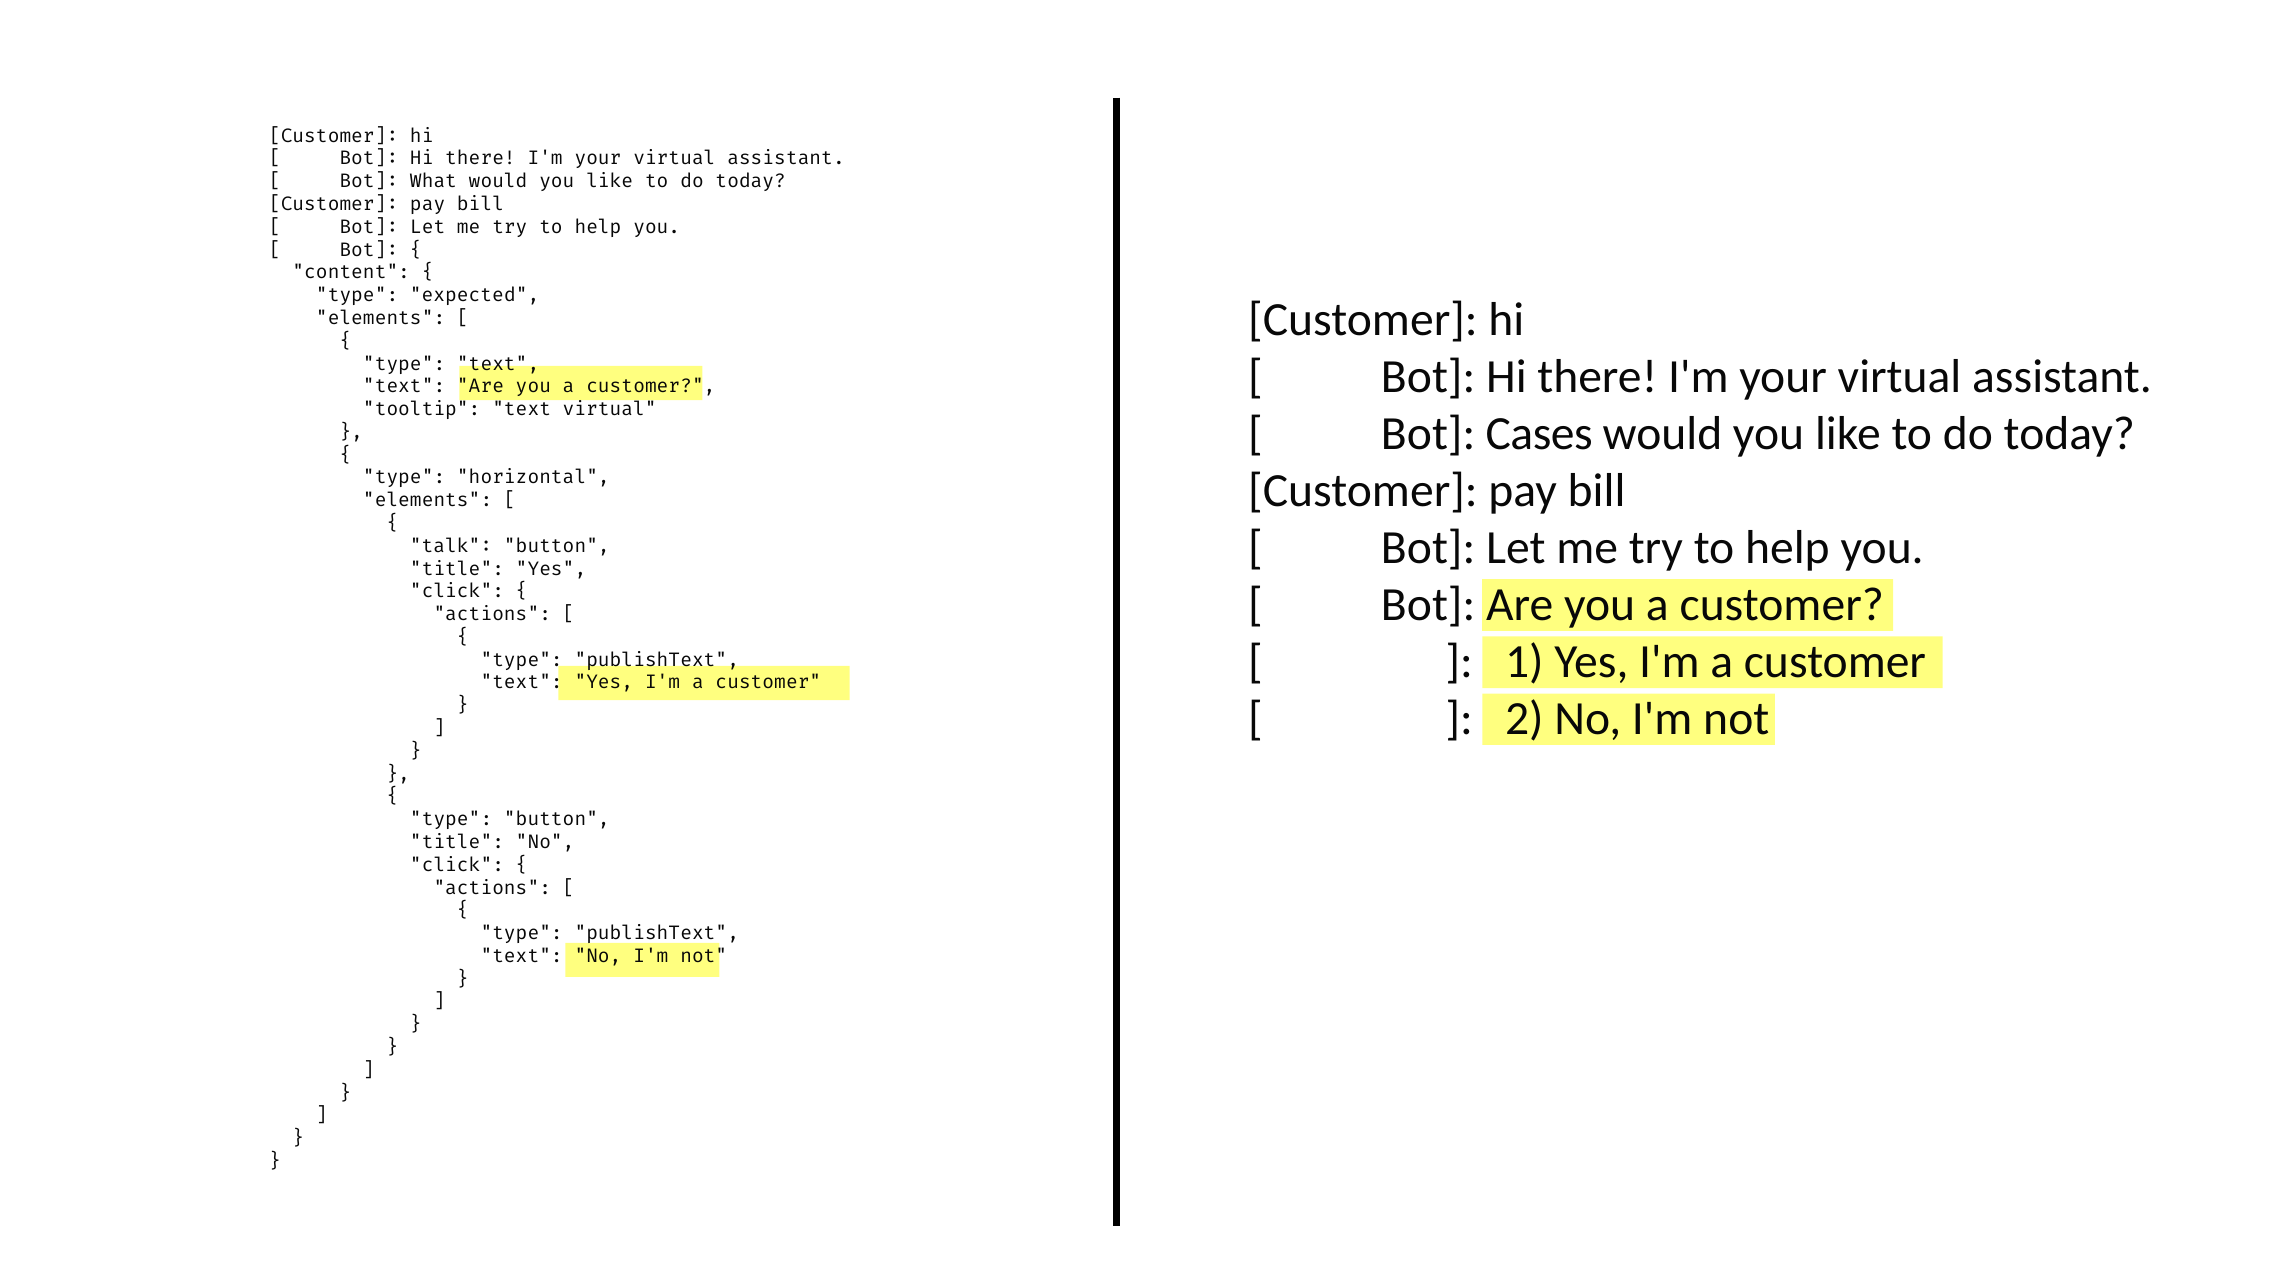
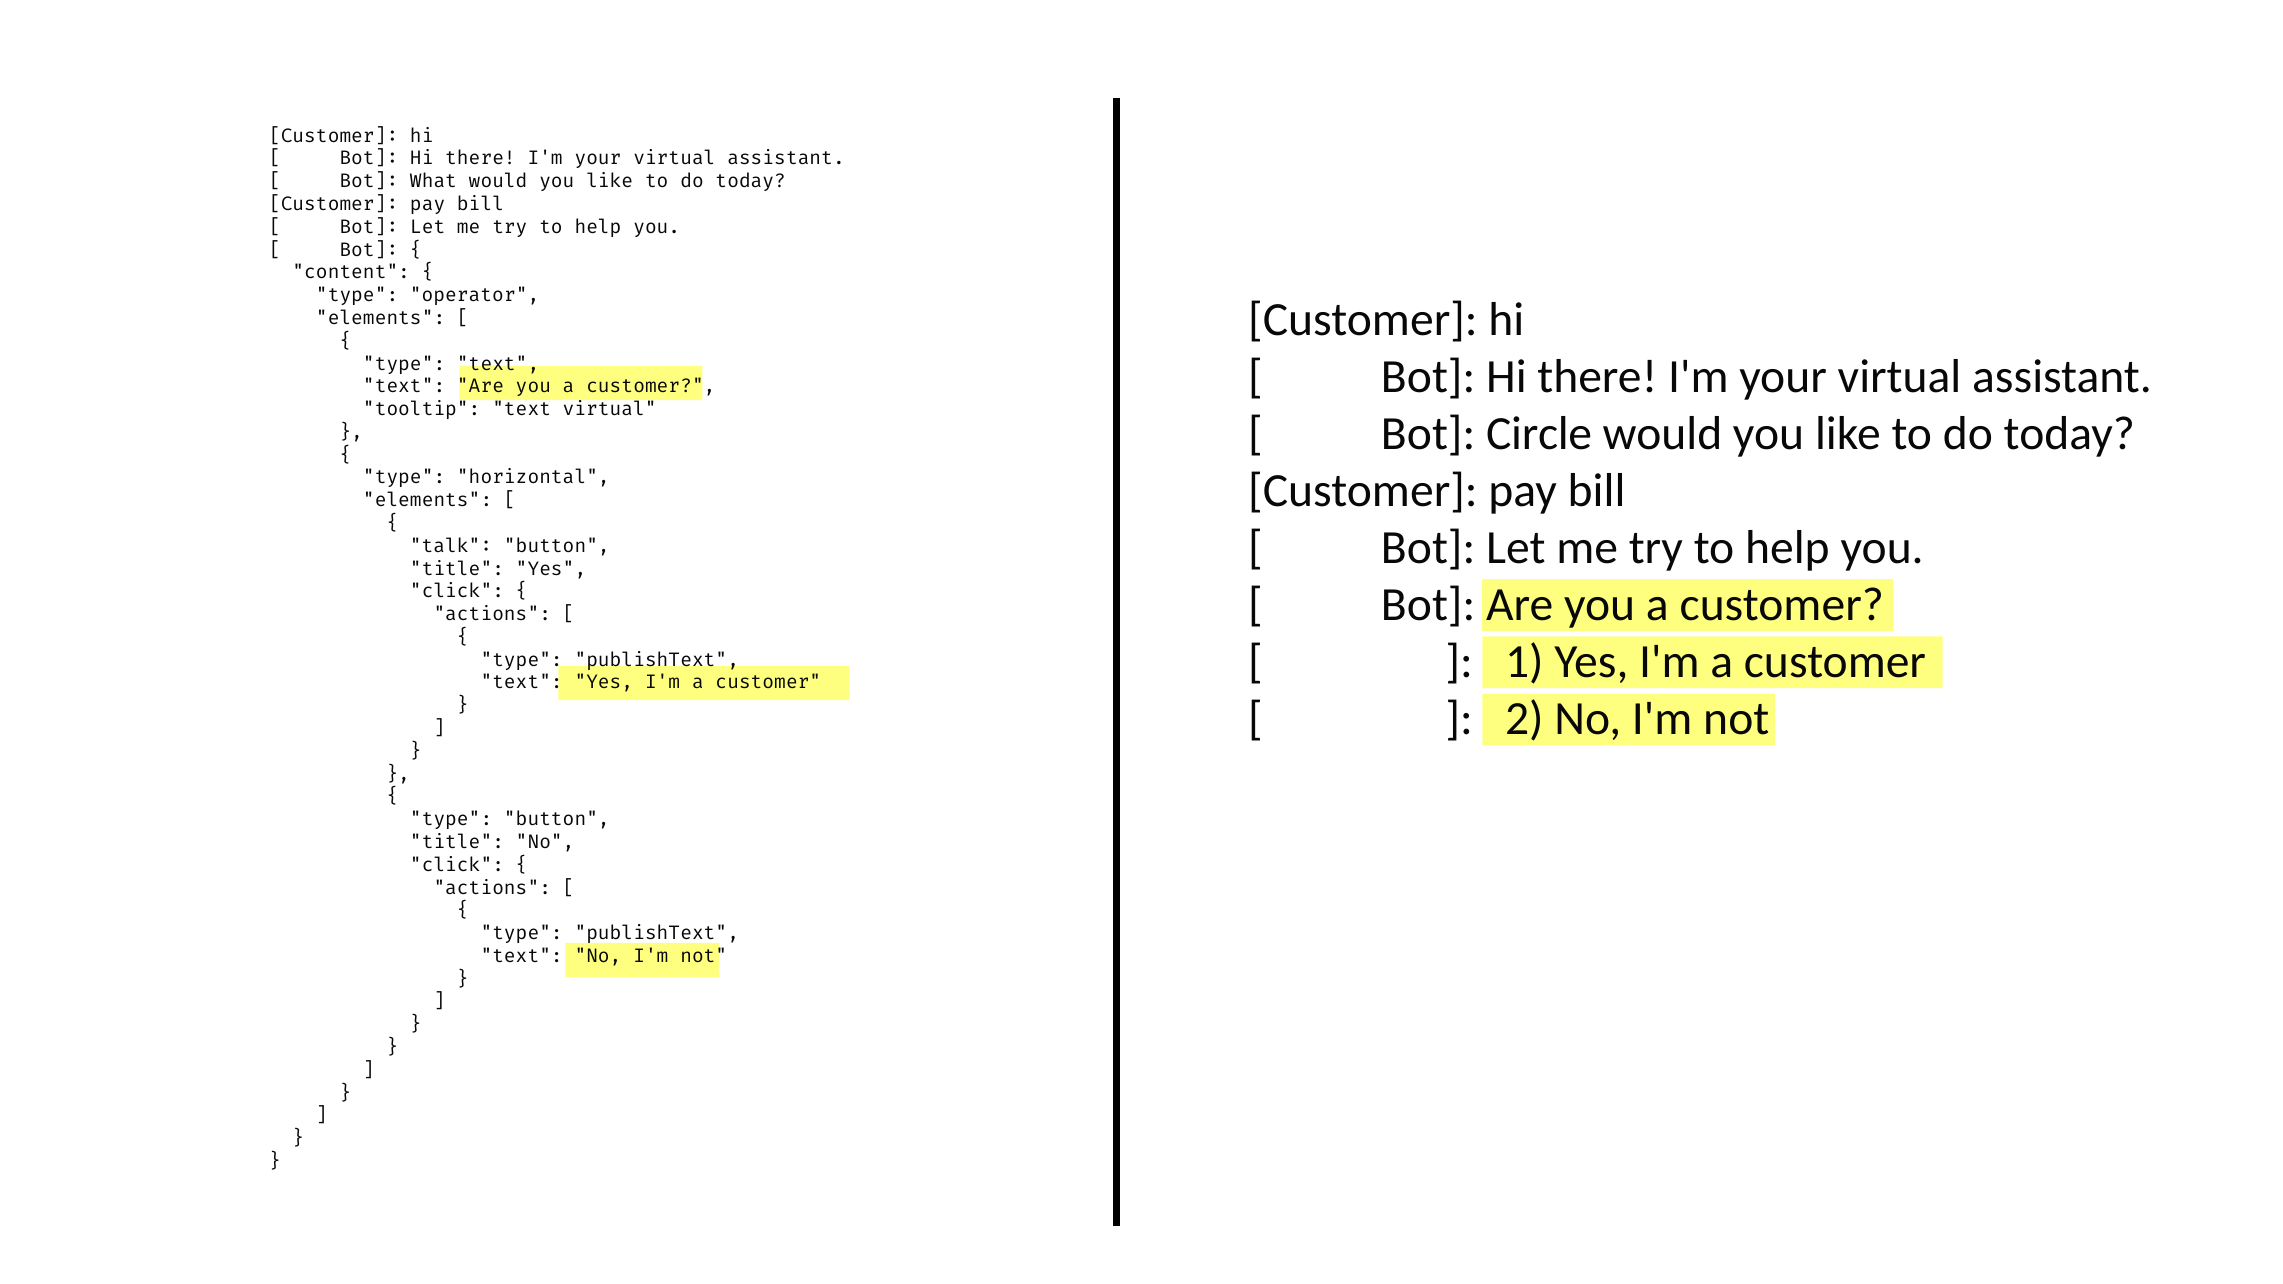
expected: expected -> operator (475, 295)
Cases: Cases -> Circle (1539, 434)
